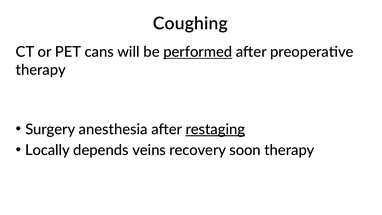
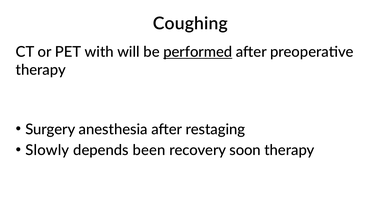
cans: cans -> with (99, 52)
restaging underline: present -> none (215, 129)
Locally: Locally -> Slowly (47, 150)
veins: veins -> been (149, 150)
